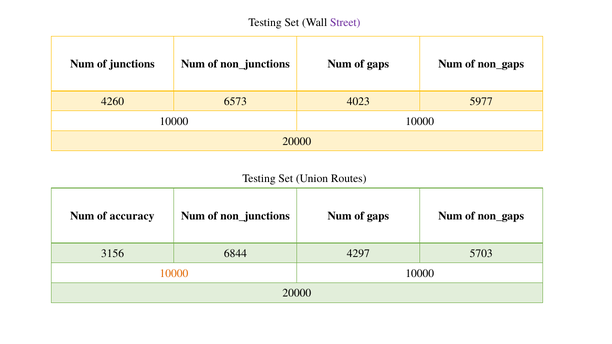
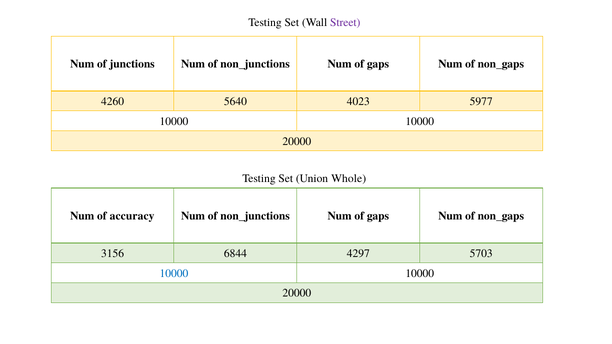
6573: 6573 -> 5640 (235, 102)
Routes: Routes -> Whole (349, 178)
10000 colour: orange -> blue (174, 274)
